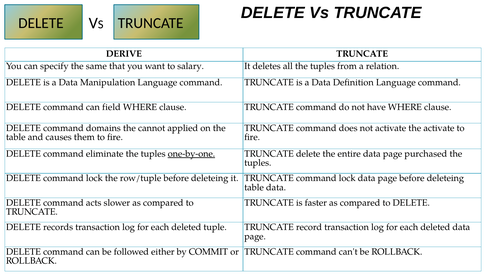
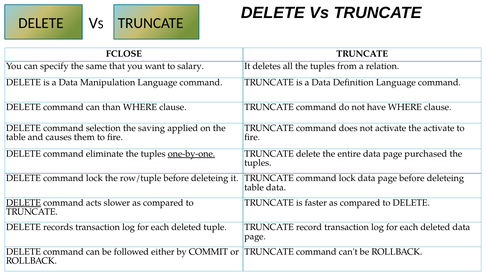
DERIVE: DERIVE -> FCLOSE (124, 54)
field: field -> than (111, 107)
domains: domains -> selection (103, 128)
cannot: cannot -> saving (152, 128)
DELETE underline: none -> present (23, 202)
